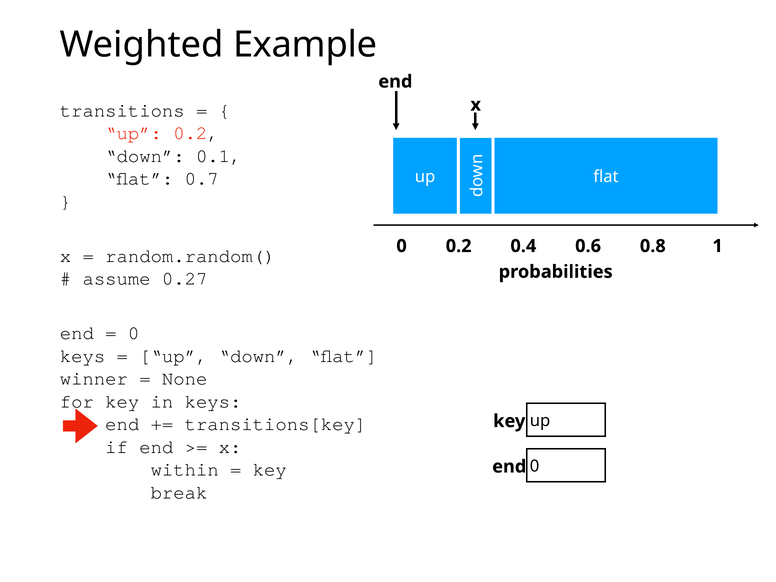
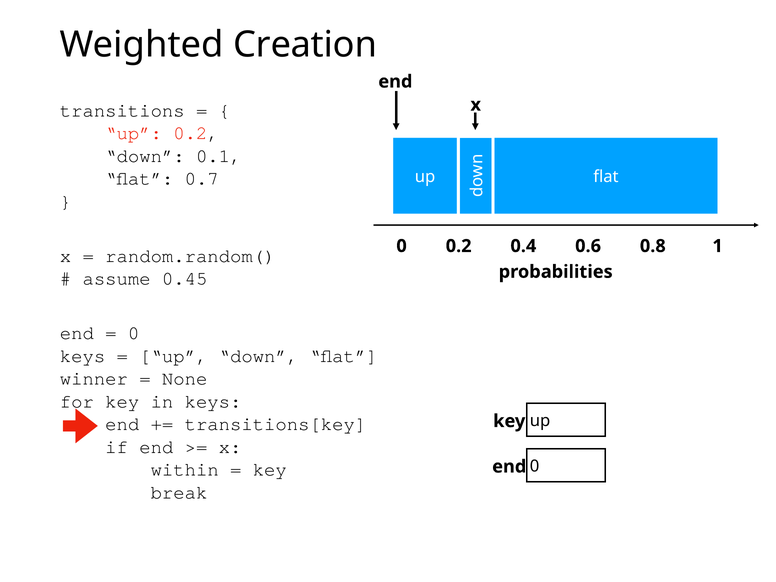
Example: Example -> Creation (305, 45)
0.27: 0.27 -> 0.45 (185, 279)
